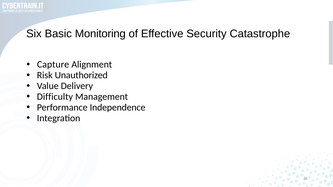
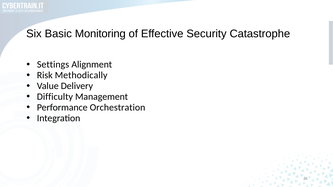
Capture: Capture -> Settings (53, 65)
Unauthorized: Unauthorized -> Methodically (81, 75)
Independence: Independence -> Orchestration (118, 108)
